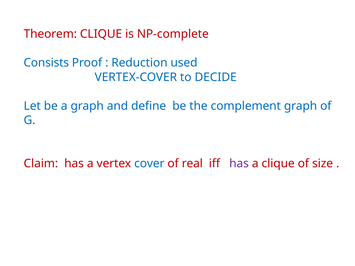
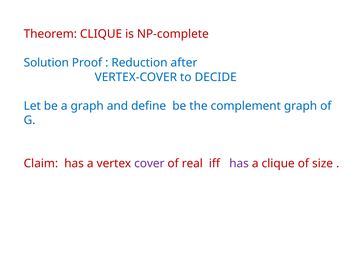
Consists: Consists -> Solution (46, 63)
used: used -> after (184, 63)
cover colour: blue -> purple (149, 164)
